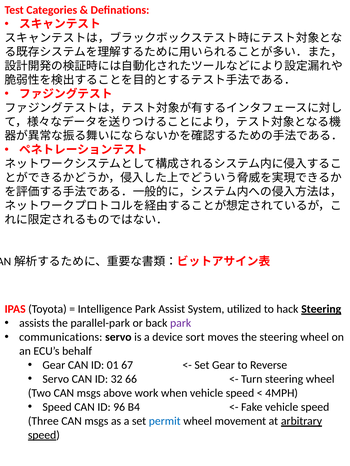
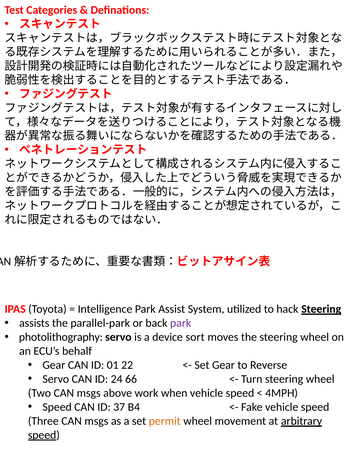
communications: communications -> photolithography (61, 338)
67: 67 -> 22 (127, 366)
32: 32 -> 24 (117, 380)
96: 96 -> 37 (119, 408)
permit colour: blue -> orange (165, 422)
